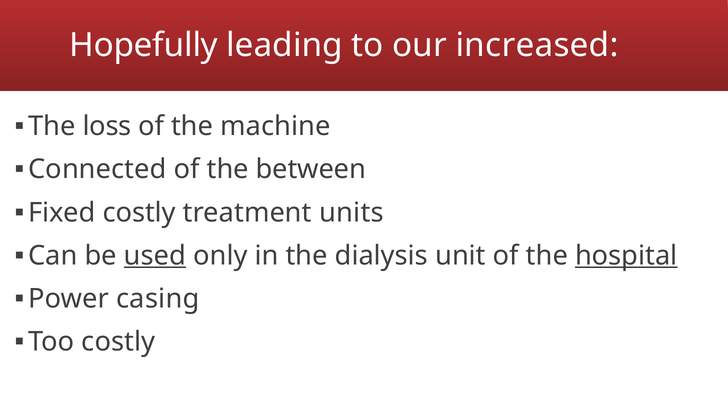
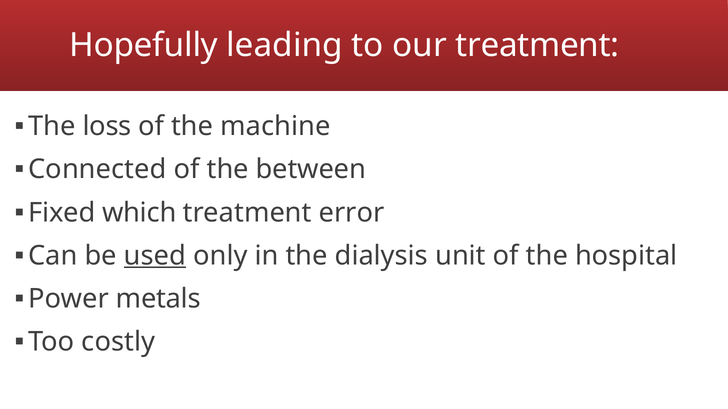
our increased: increased -> treatment (537, 45)
Fixed costly: costly -> which (139, 213)
units: units -> error (352, 213)
hospital underline: present -> none (626, 256)
casing: casing -> metals (158, 299)
